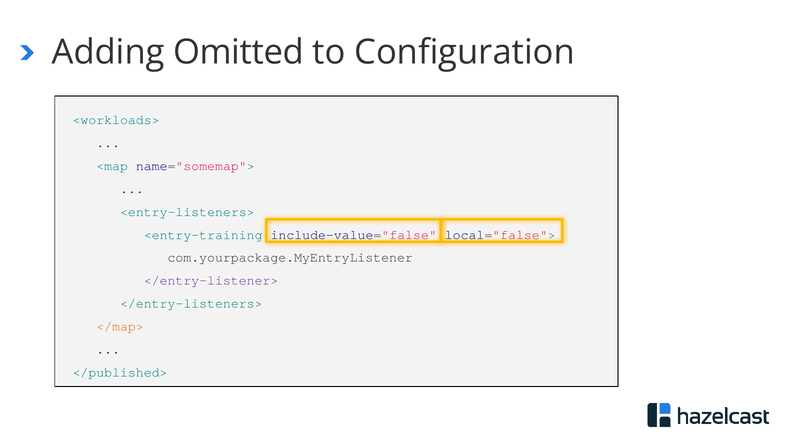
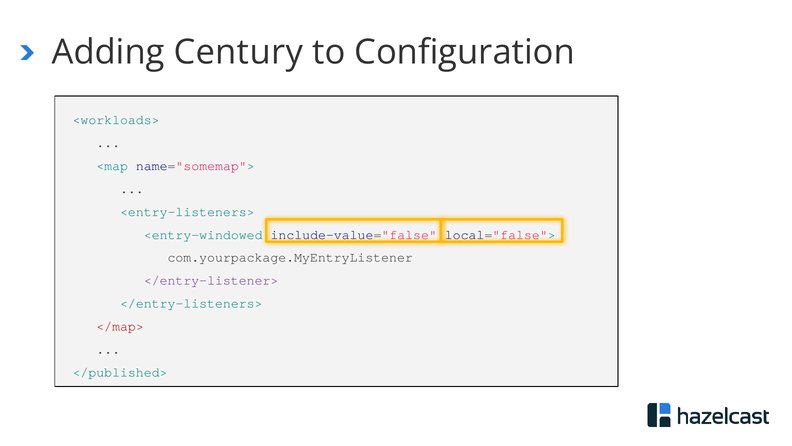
Omitted: Omitted -> Century (238, 52)
<entry-training: <entry-training -> <entry-windowed (203, 234)
</map> colour: orange -> red (120, 326)
